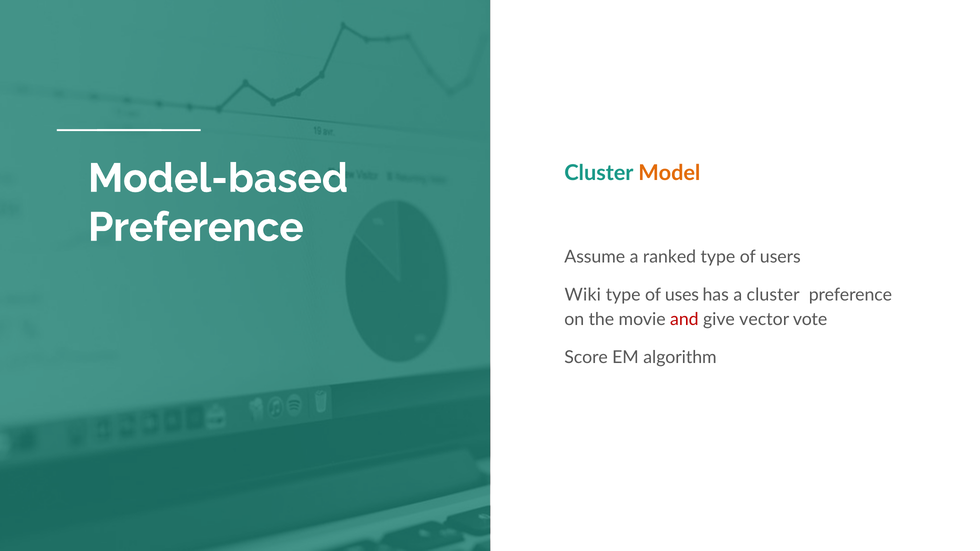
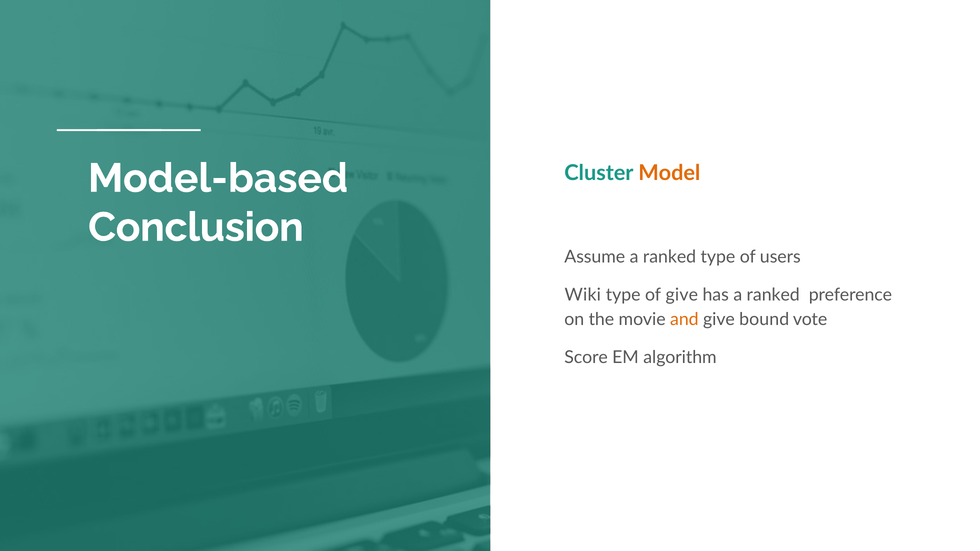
Preference: Preference -> Conclusion (196, 227)
of uses: uses -> give (682, 295)
has a cluster: cluster -> ranked (773, 295)
and colour: red -> orange (684, 320)
vector: vector -> bound (764, 320)
